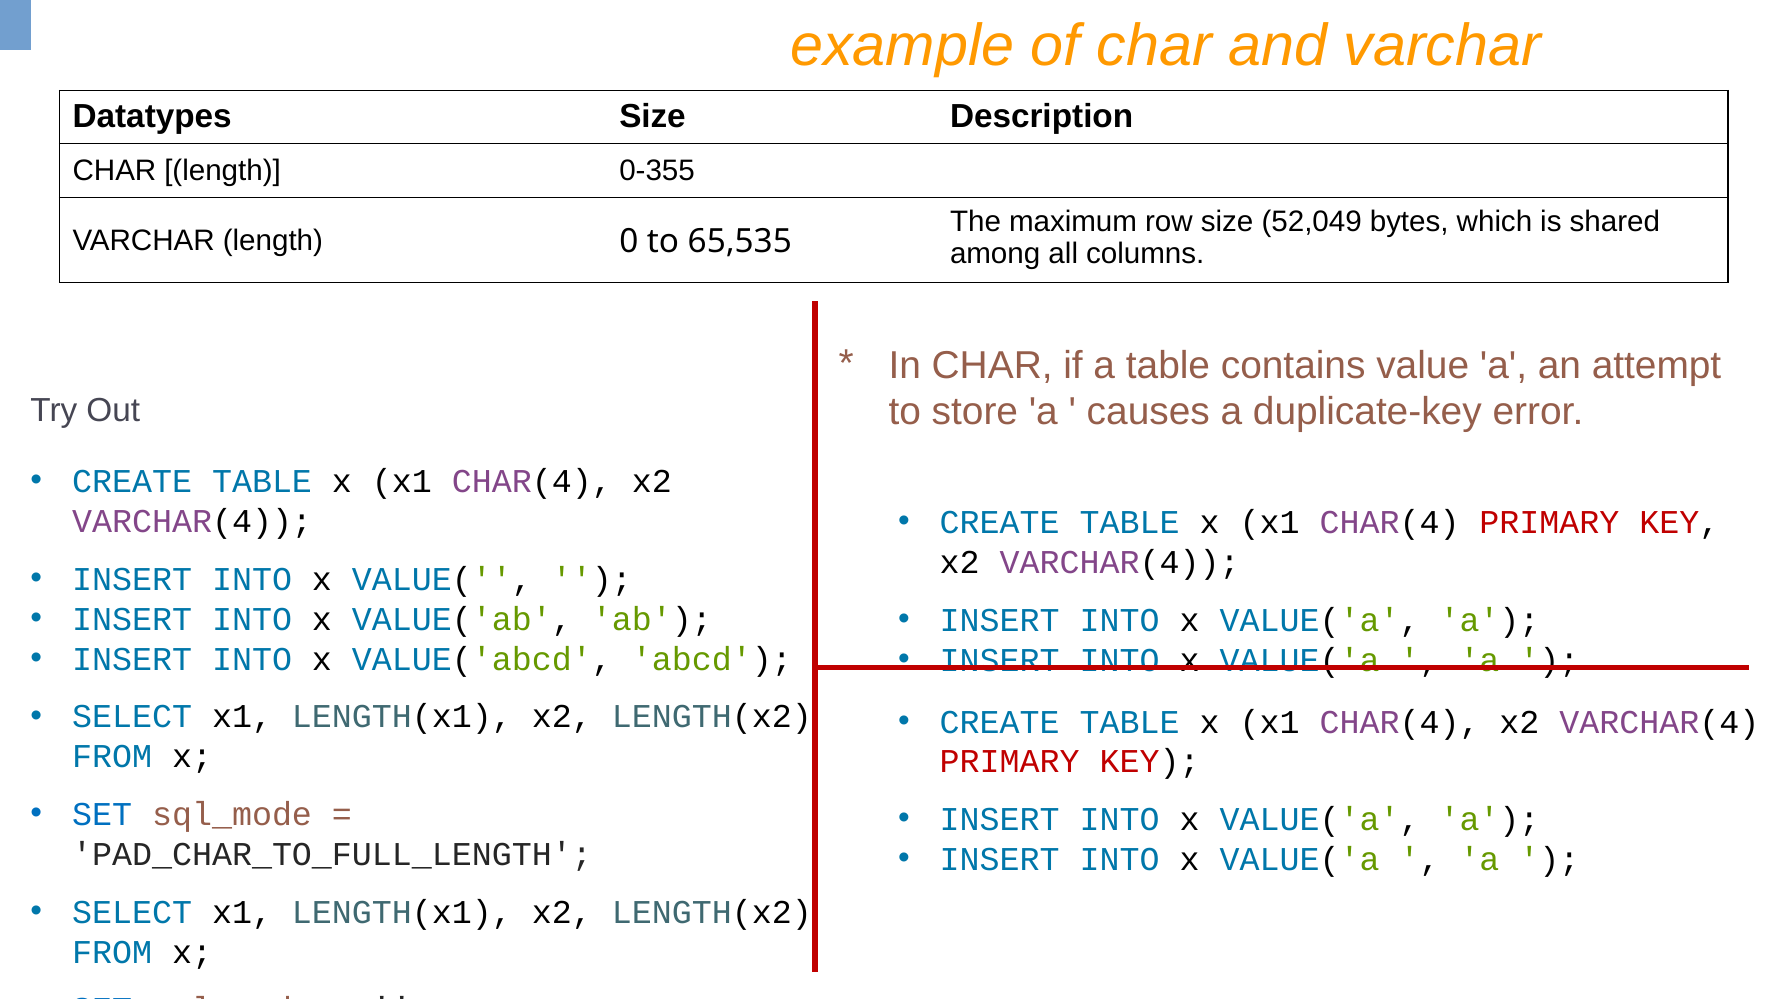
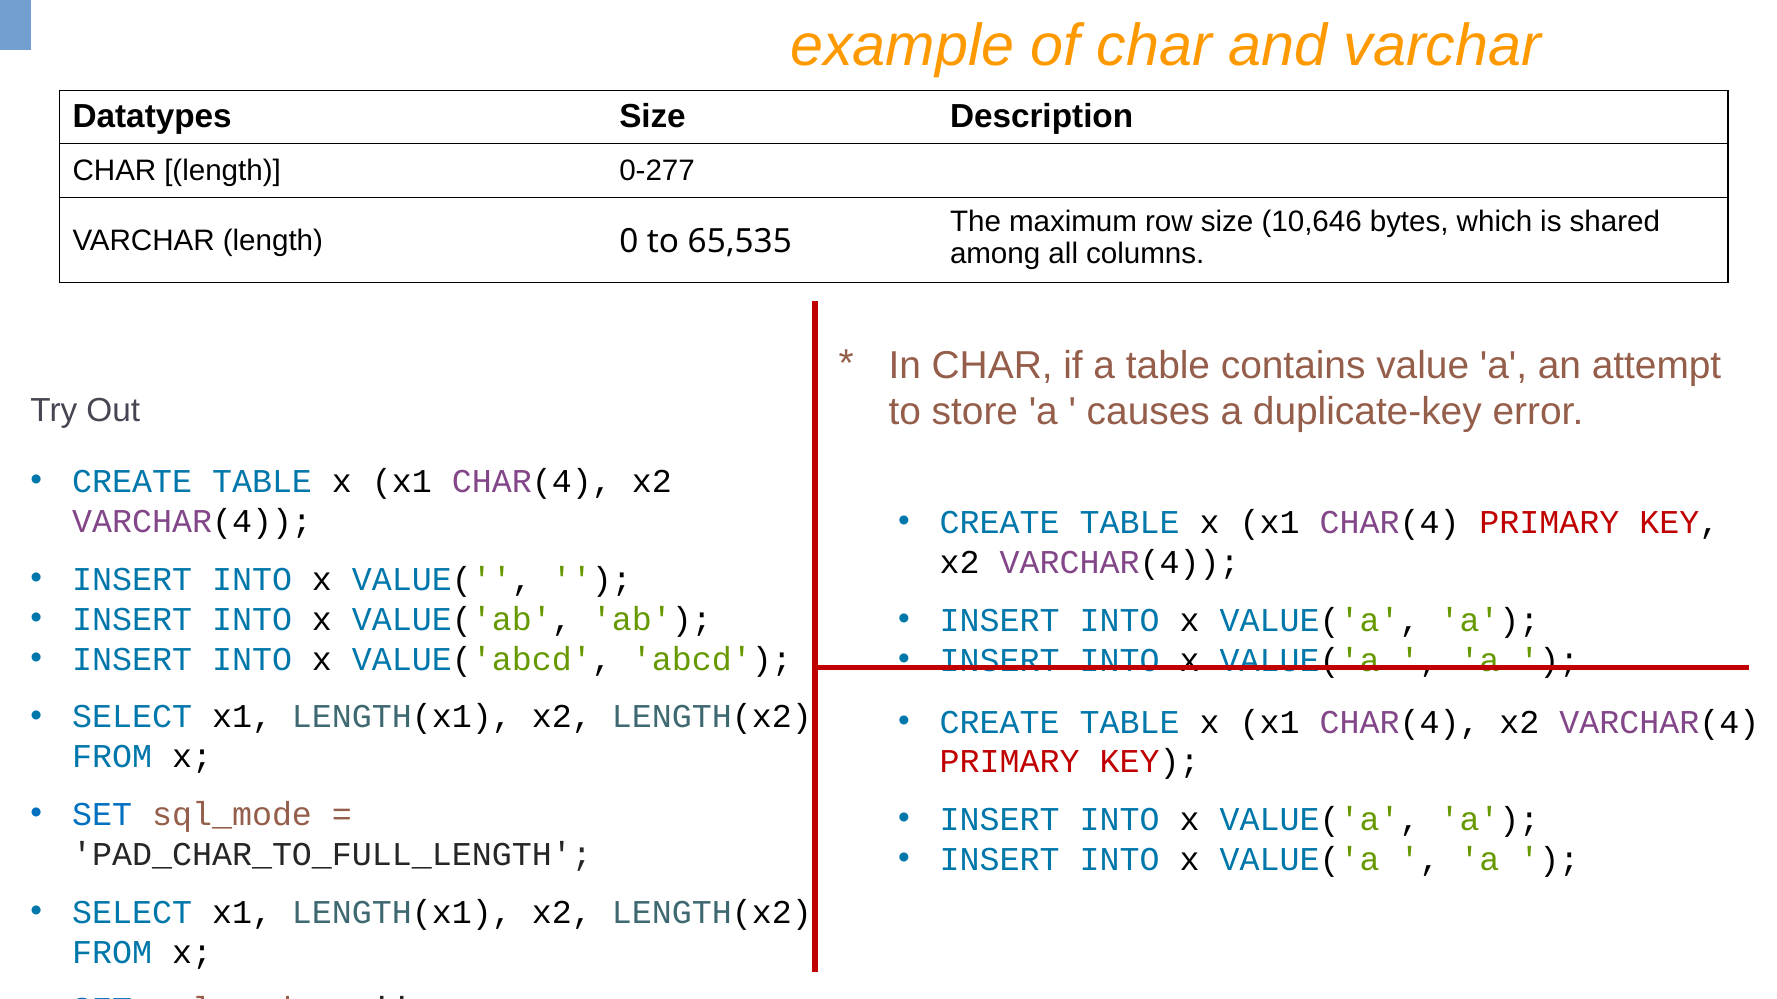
0-355: 0-355 -> 0-277 (657, 171)
52,049: 52,049 -> 10,646 (1312, 221)
